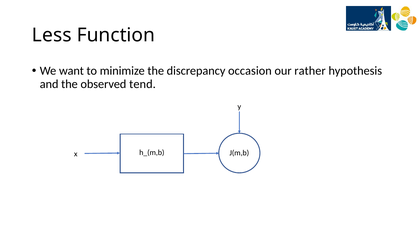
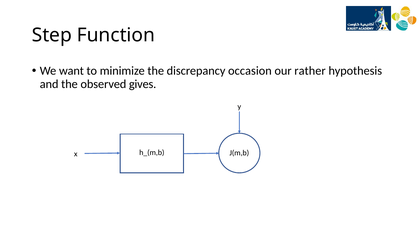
Less: Less -> Step (52, 35)
tend: tend -> gives (143, 84)
